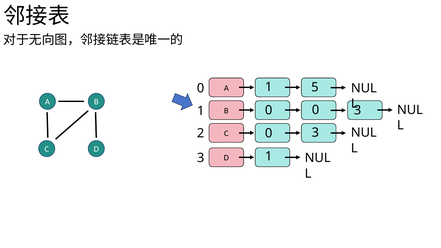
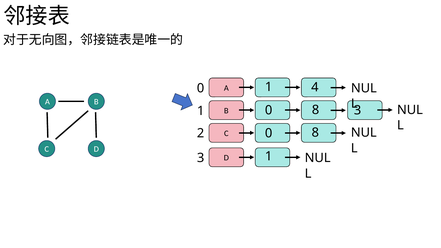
5: 5 -> 4 (315, 87)
0: 0 -> 8 (316, 110)
3: 3 -> 8 (315, 133)
